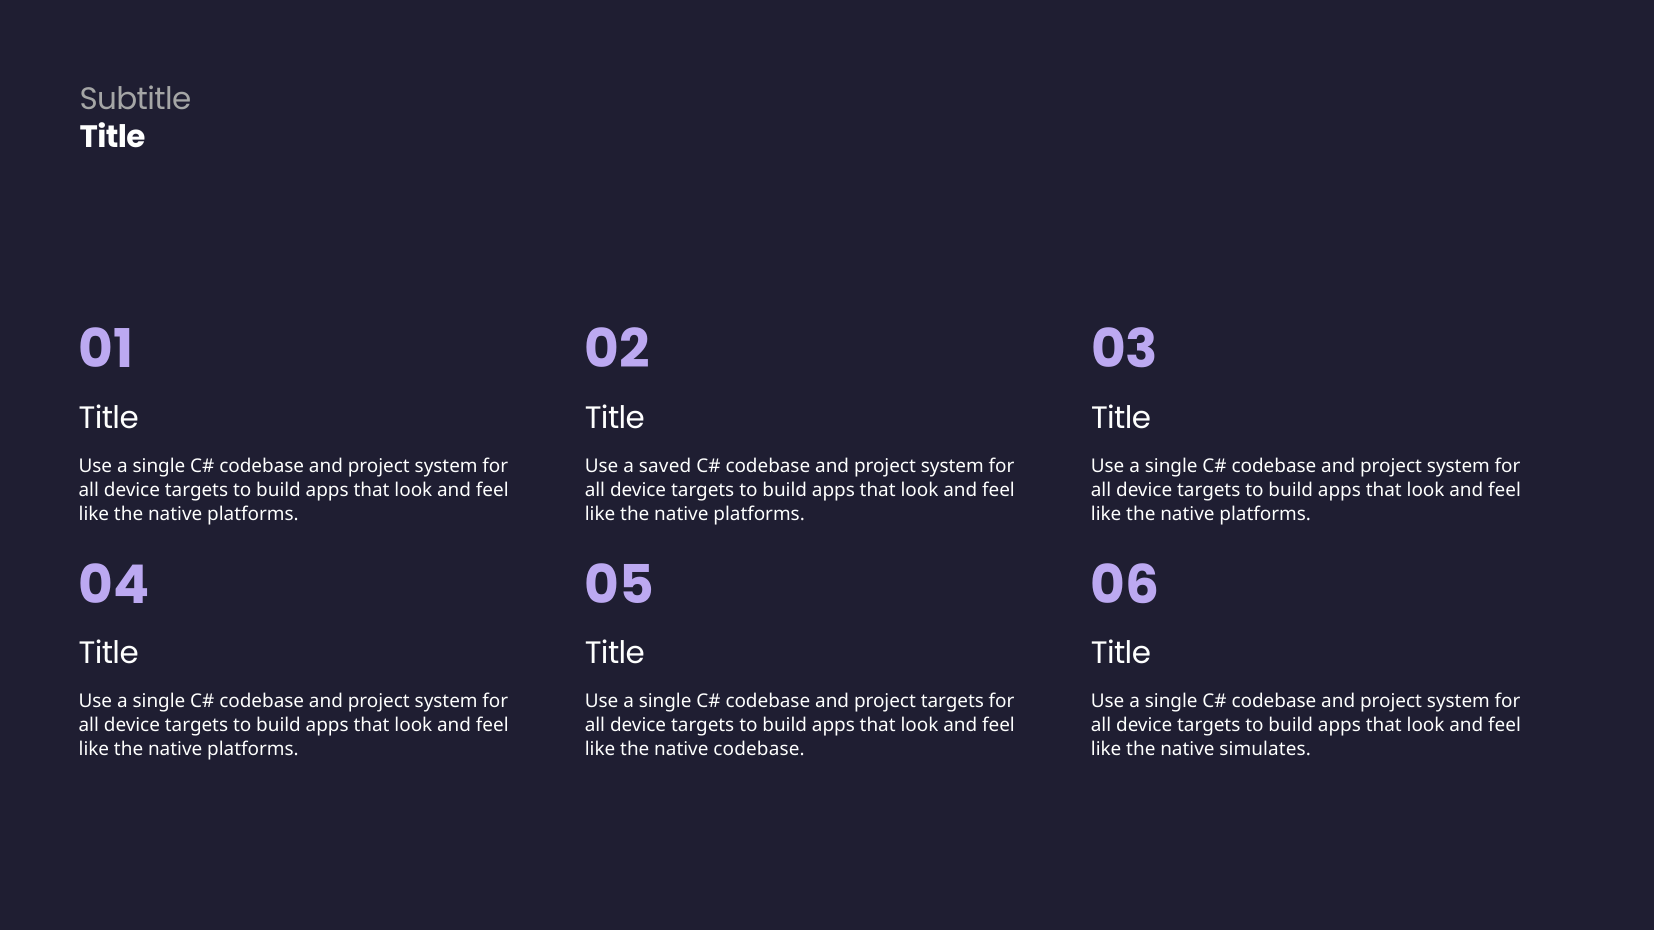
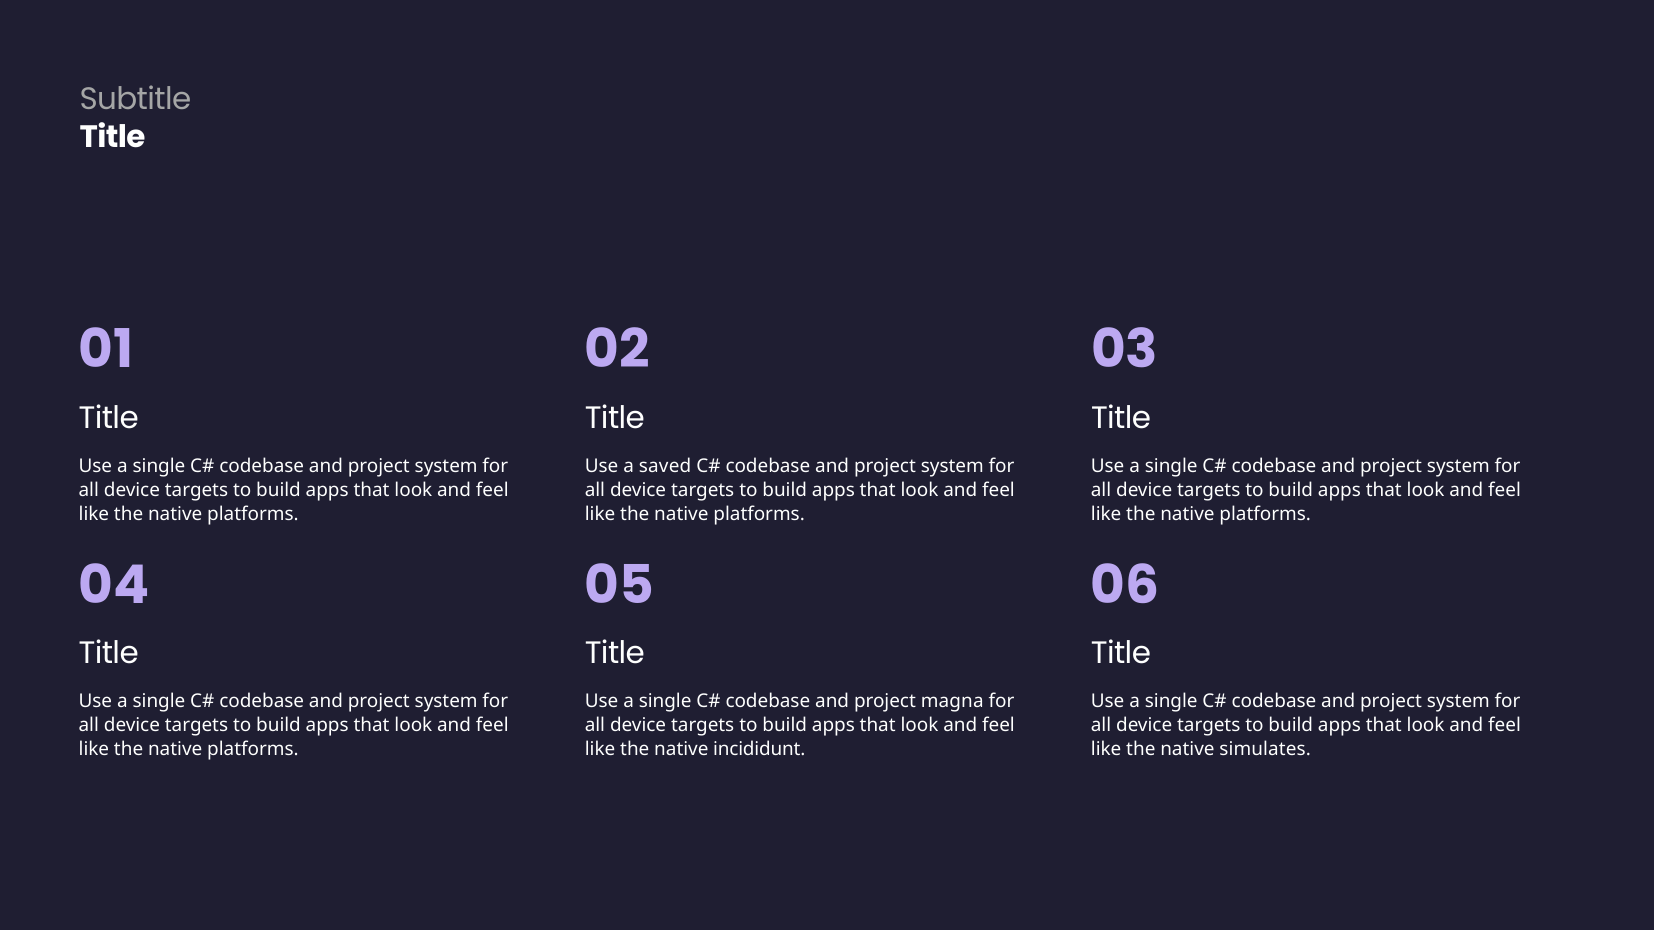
project targets: targets -> magna (952, 701)
native codebase: codebase -> incididunt (759, 749)
